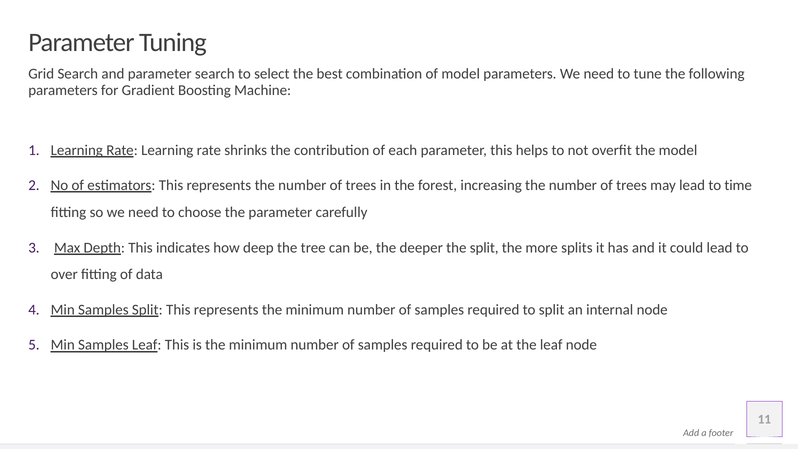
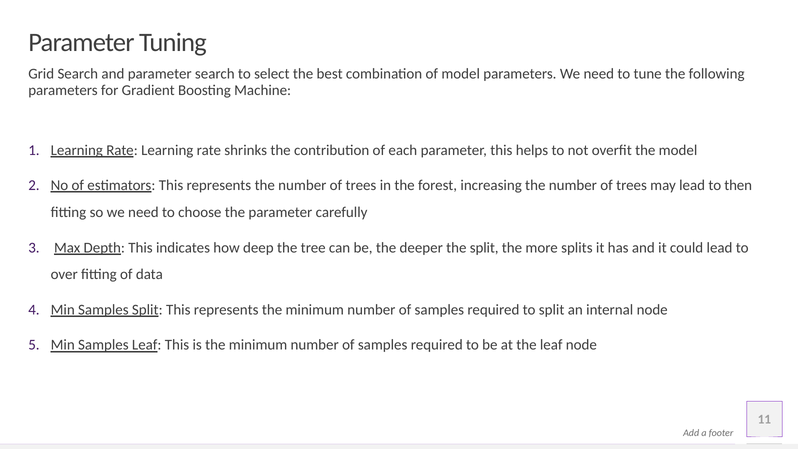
time: time -> then (738, 185)
